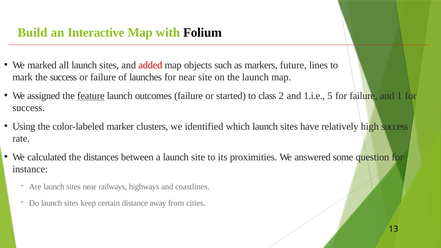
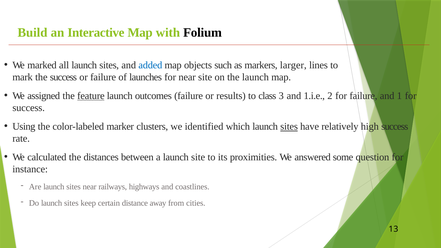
added colour: red -> blue (150, 65)
future: future -> larger (293, 65)
started: started -> results (231, 96)
2: 2 -> 3 (281, 96)
5: 5 -> 2 (330, 96)
sites underline: none -> present (289, 127)
